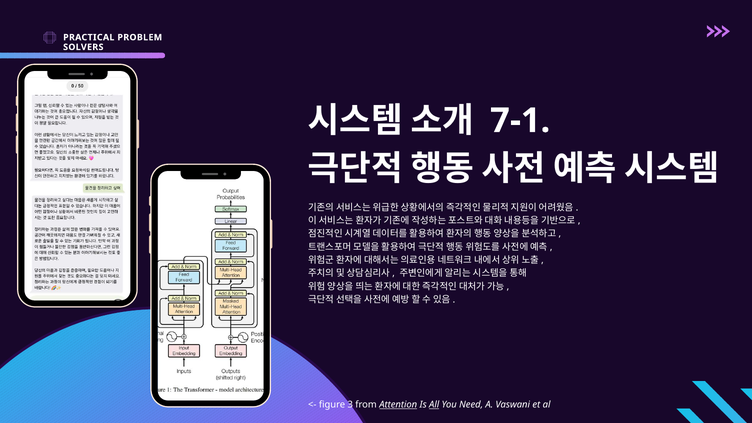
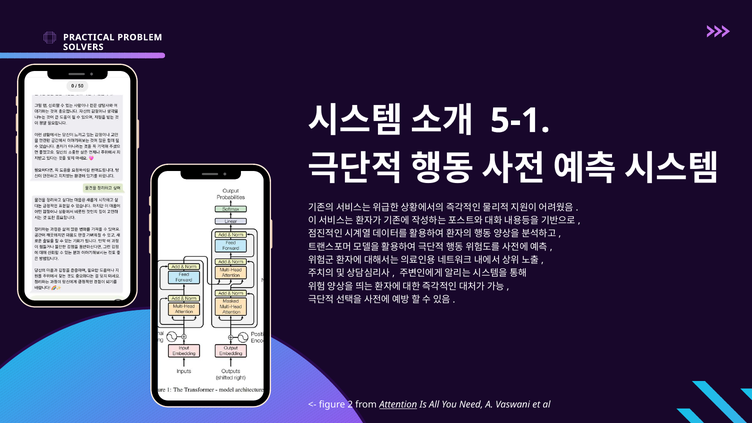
7-1: 7-1 -> 5-1 (520, 121)
3: 3 -> 2 (350, 405)
All underline: present -> none (434, 405)
